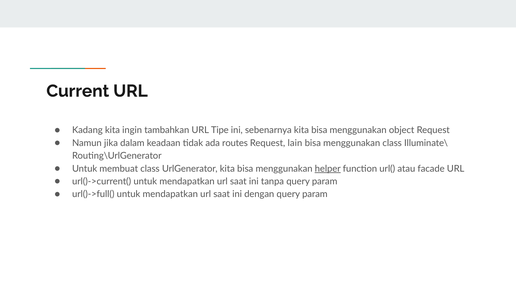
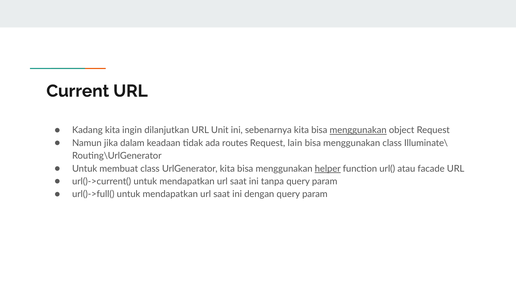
tambahkan: tambahkan -> dilanjutkan (167, 130)
Tipe: Tipe -> Unit (220, 130)
menggunakan underline: none -> present (358, 130)
